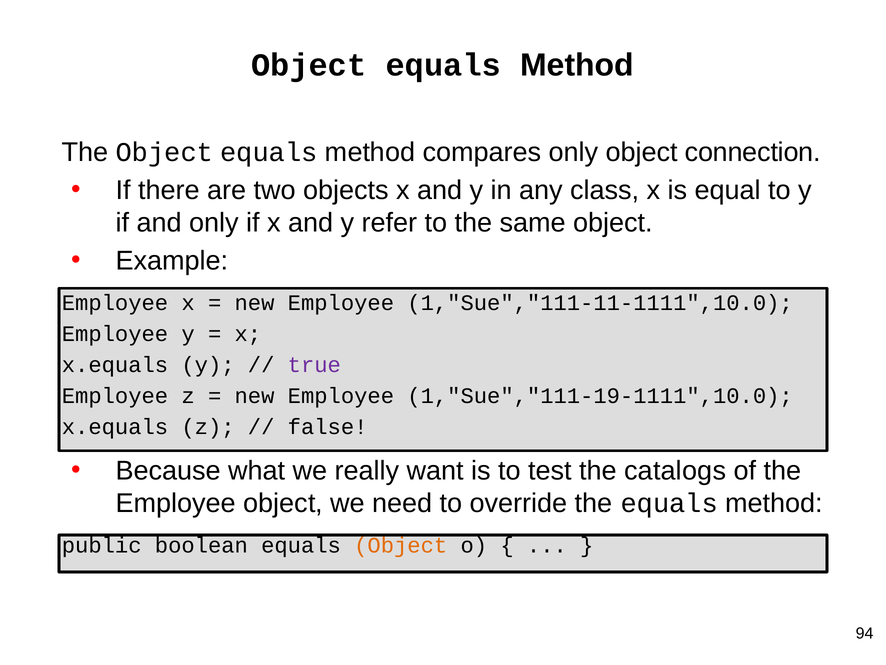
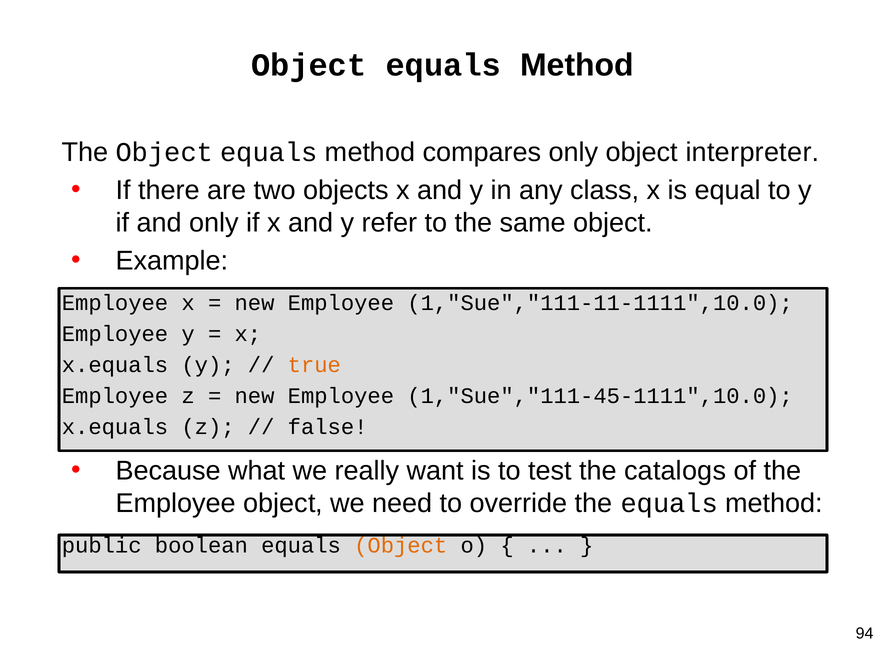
connection: connection -> interpreter (752, 152)
true colour: purple -> orange (314, 365)
1,"Sue","111-19-1111",10.0: 1,"Sue","111-19-1111",10.0 -> 1,"Sue","111-45-1111",10.0 (600, 396)
